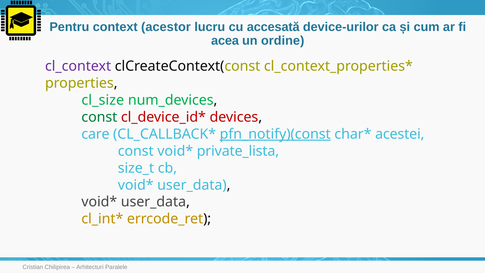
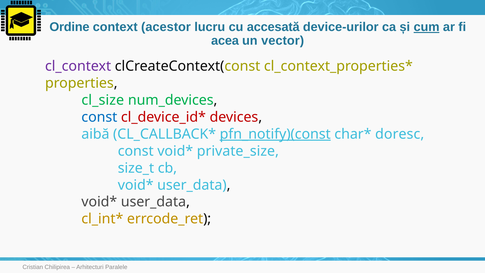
Pentru: Pentru -> Ordine (69, 27)
cum underline: none -> present (427, 27)
ordine: ordine -> vector (283, 41)
const colour: green -> blue (99, 117)
care: care -> aibă (95, 134)
acestei: acestei -> doresc (400, 134)
private_lista: private_lista -> private_size (238, 151)
